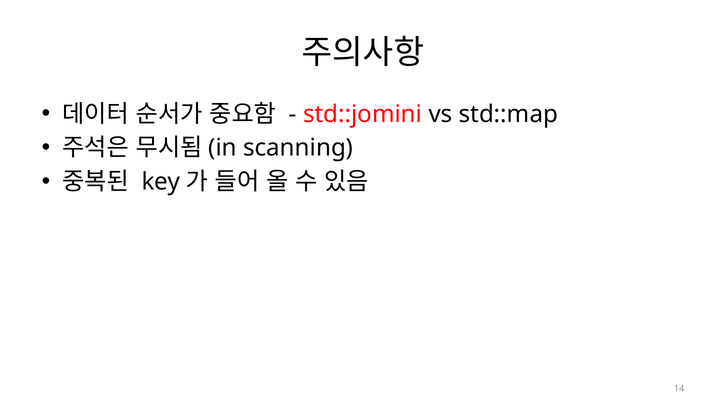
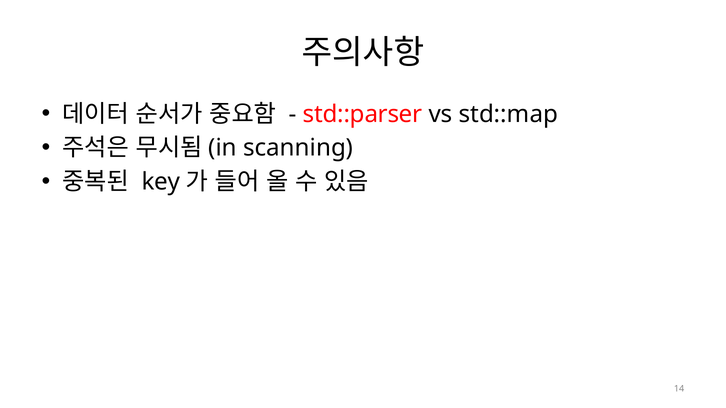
std::jomini: std::jomini -> std::parser (363, 114)
